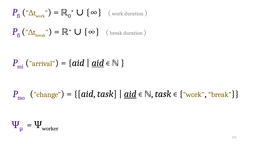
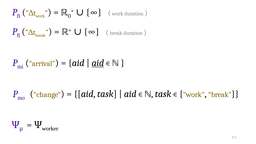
aid underline: present -> none (130, 94)
